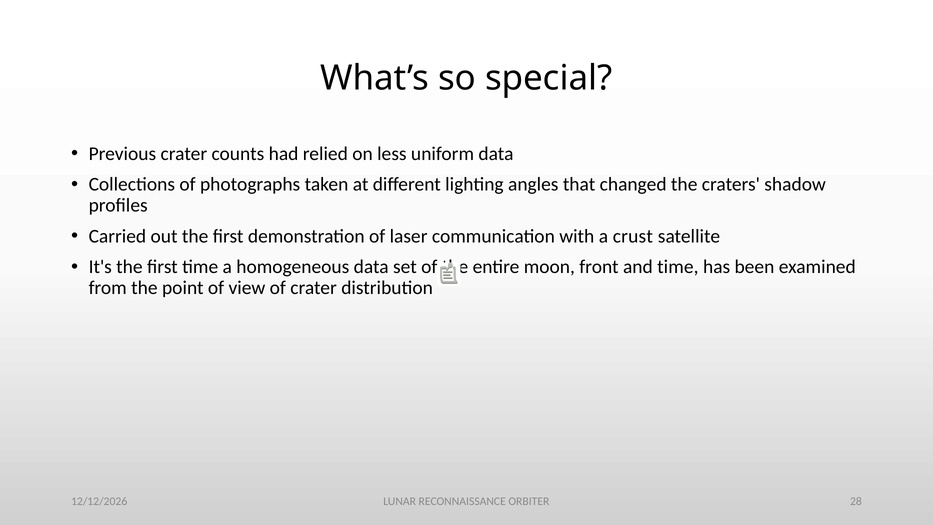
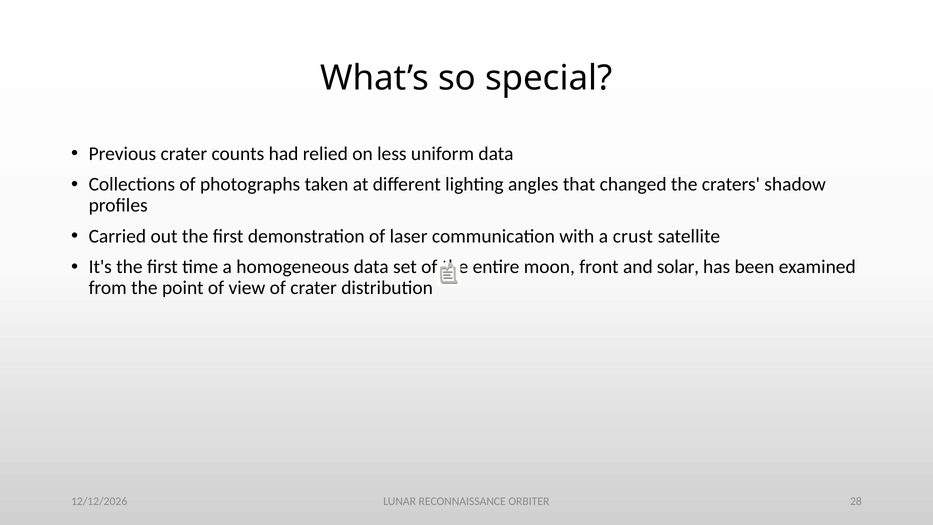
and time: time -> solar (678, 267)
